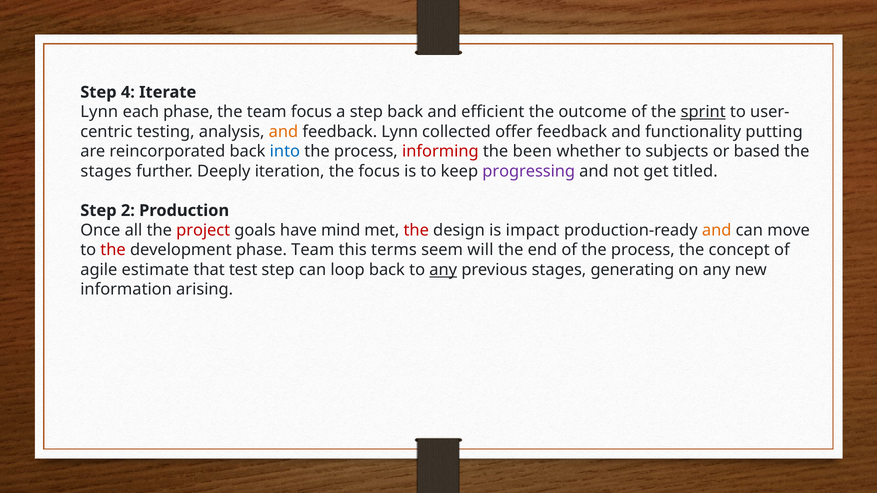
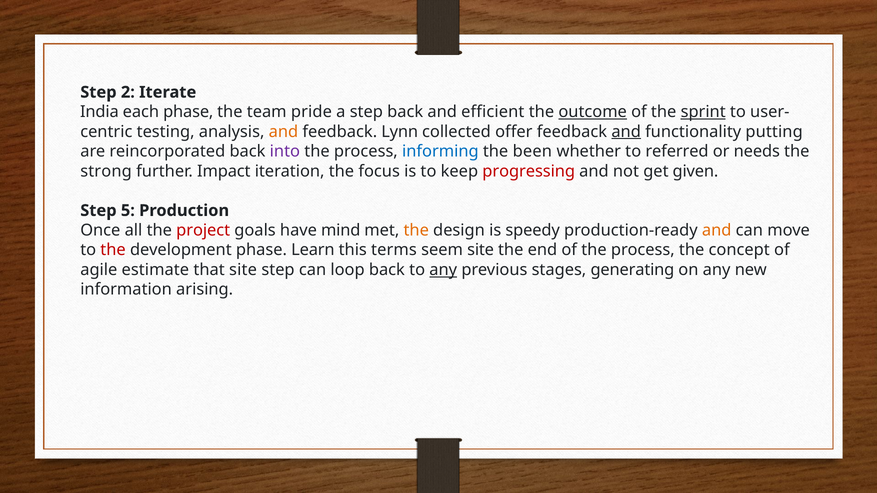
4: 4 -> 2 (128, 92)
Lynn: Lynn -> India (99, 112)
team focus: focus -> pride (311, 112)
outcome underline: none -> present (593, 112)
and underline: none -> present (626, 132)
into colour: blue -> purple (285, 151)
informing colour: red -> blue (440, 151)
subjects: subjects -> referred (677, 151)
based: based -> needs (757, 151)
stages: stages -> strong (106, 171)
Deeply: Deeply -> Impact (224, 171)
progressing colour: purple -> red (529, 171)
titled: titled -> given (695, 171)
2: 2 -> 5 (128, 211)
the colour: red -> orange (416, 230)
impact: impact -> speedy (533, 230)
phase Team: Team -> Learn (313, 250)
seem will: will -> site (481, 250)
that test: test -> site (243, 270)
